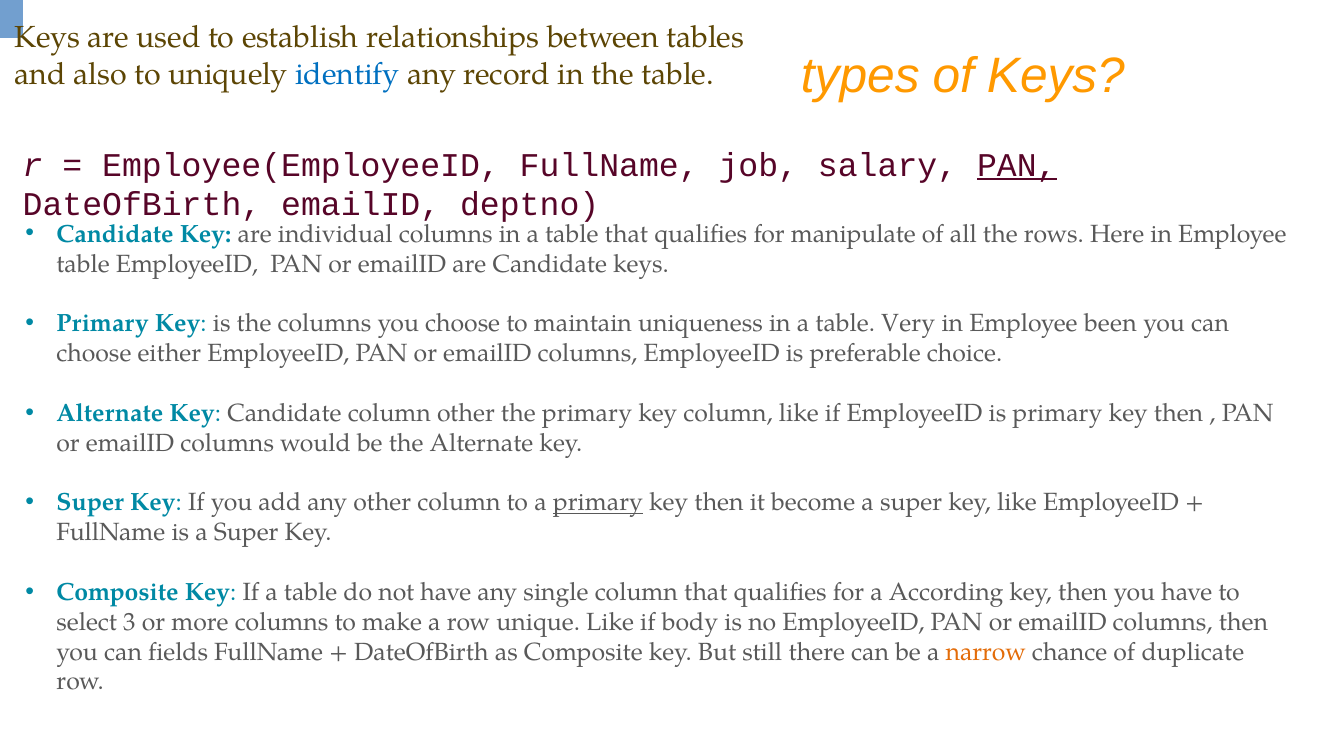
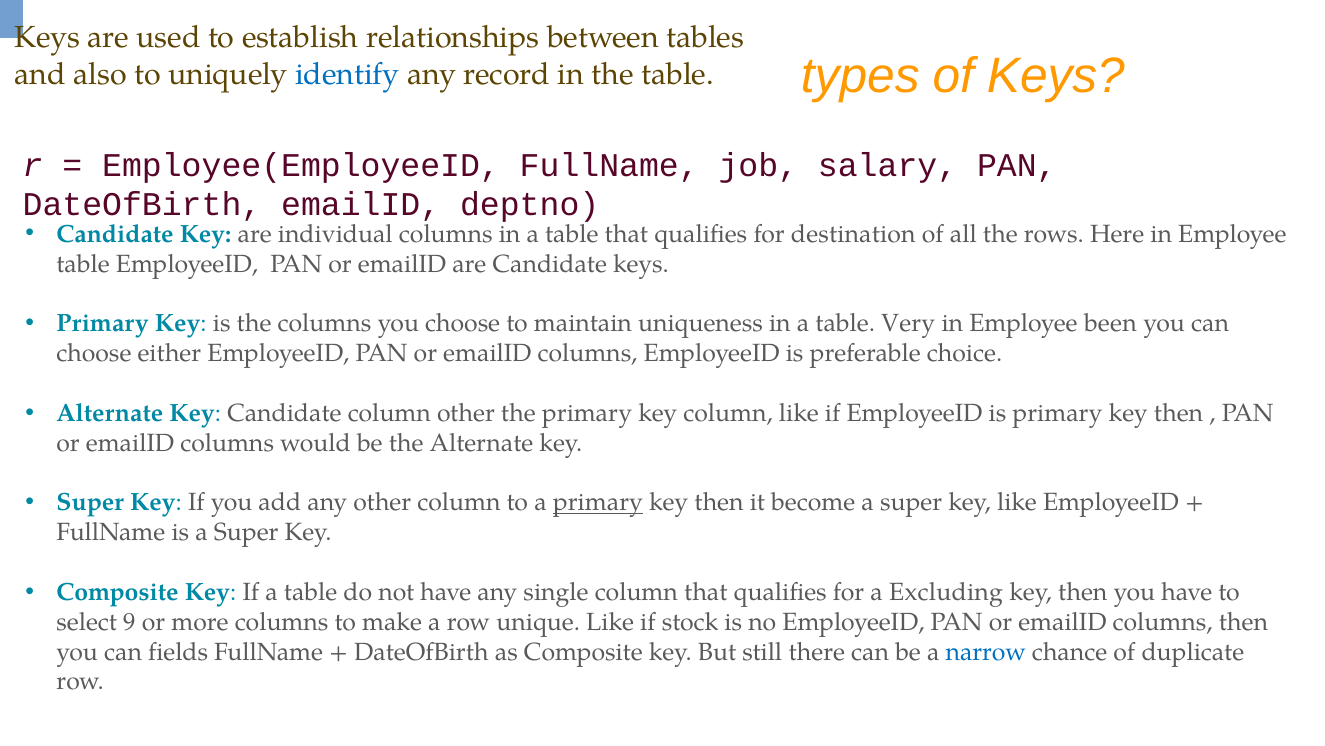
PAN underline: present -> none (1017, 165)
manipulate: manipulate -> destination (853, 234)
According: According -> Excluding (946, 592)
3: 3 -> 9 (129, 621)
body: body -> stock (690, 621)
narrow colour: orange -> blue (986, 651)
